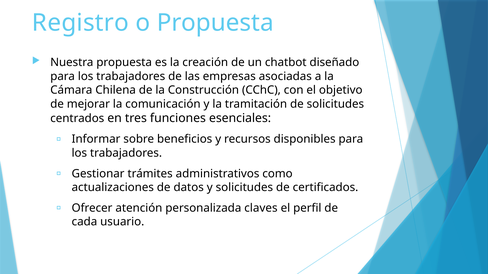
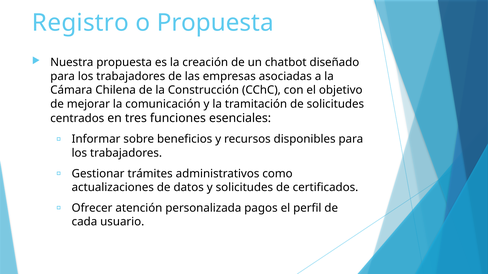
claves: claves -> pagos (261, 208)
